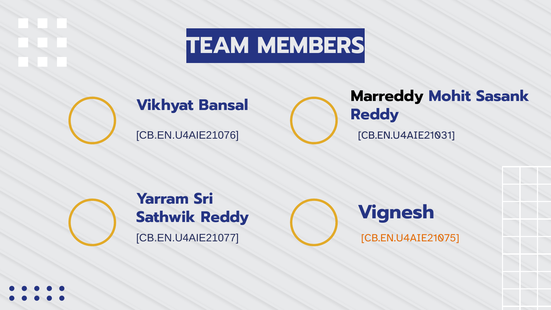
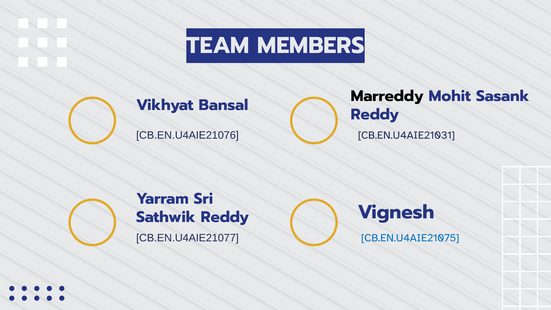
CB.EN.U4AIE21075 colour: orange -> blue (410, 238)
